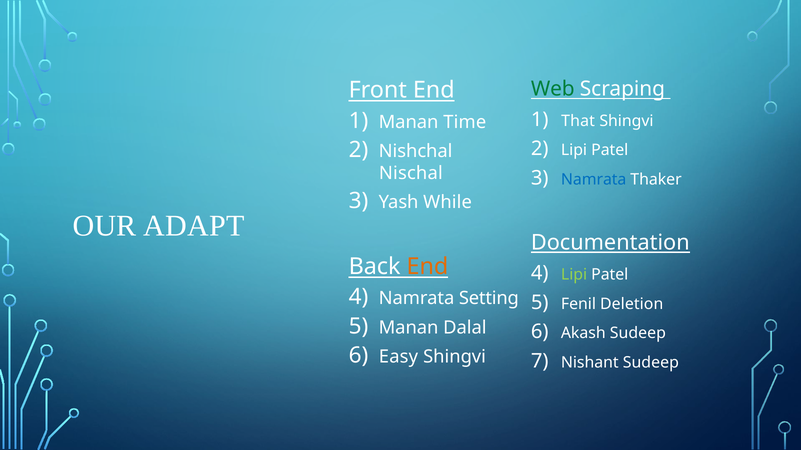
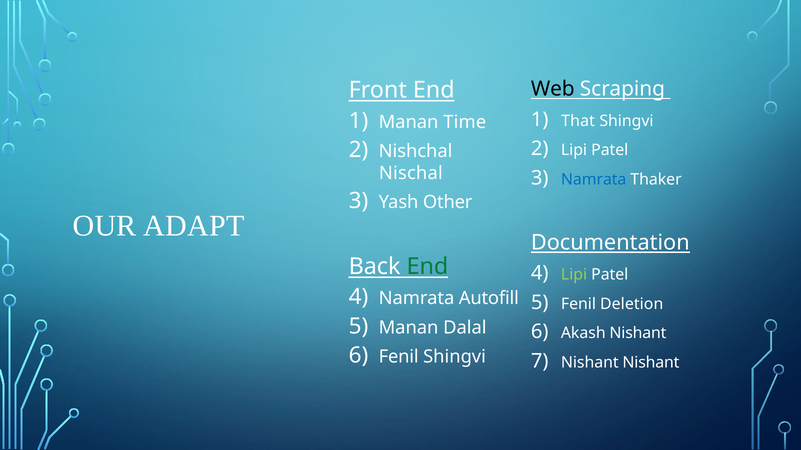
Web colour: green -> black (553, 89)
While: While -> Other (448, 203)
End colour: orange -> green (427, 267)
Setting: Setting -> Autofill (489, 299)
Akash Sudeep: Sudeep -> Nishant (638, 334)
Easy: Easy -> Fenil (399, 357)
Nishant Sudeep: Sudeep -> Nishant (651, 363)
